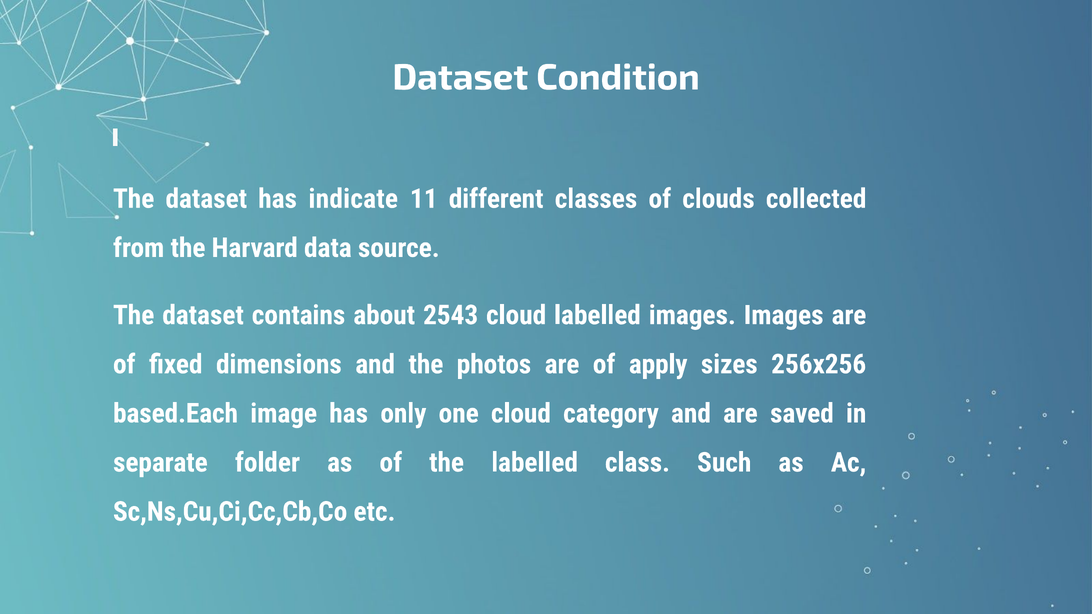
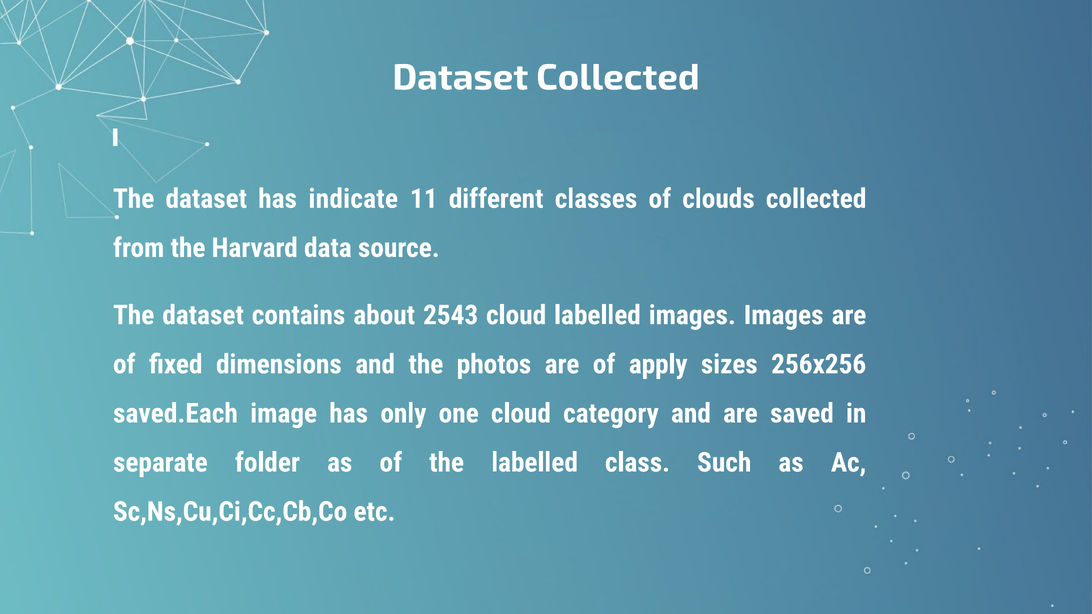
Dataset Condition: Condition -> Collected (618, 77)
based.Each: based.Each -> saved.Each (175, 414)
